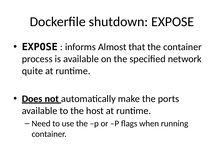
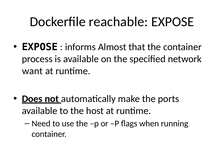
shutdown: shutdown -> reachable (118, 22)
quite: quite -> want (32, 71)
